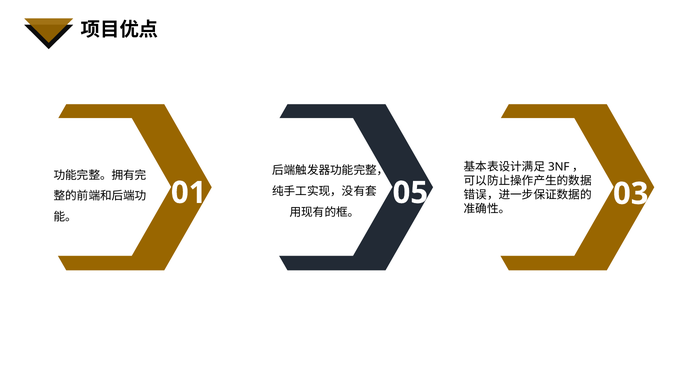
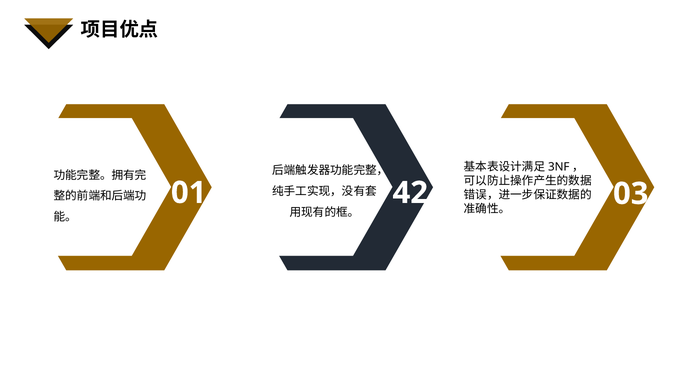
05: 05 -> 42 (410, 193)
